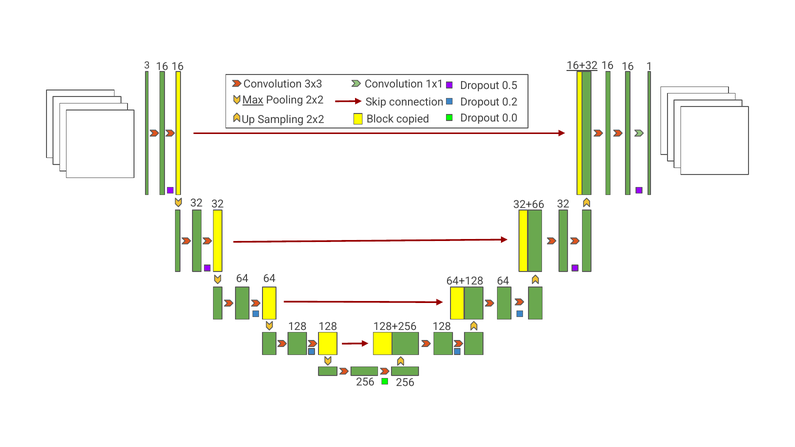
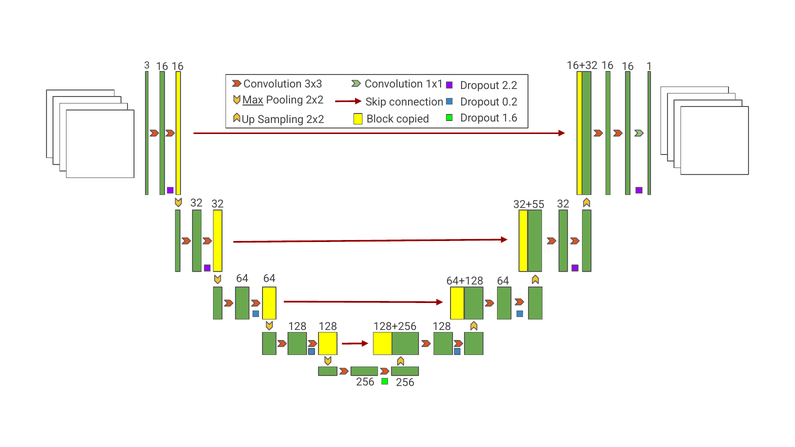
16+32 underline: present -> none (582, 66)
0.5: 0.5 -> 2.2 (510, 86)
0.0: 0.0 -> 1.6 (510, 118)
32+66: 32+66 -> 32+55 (529, 204)
